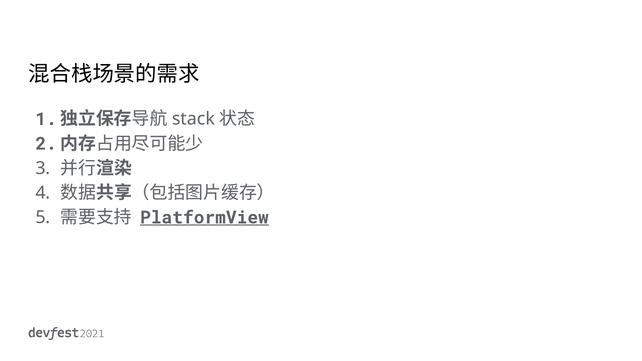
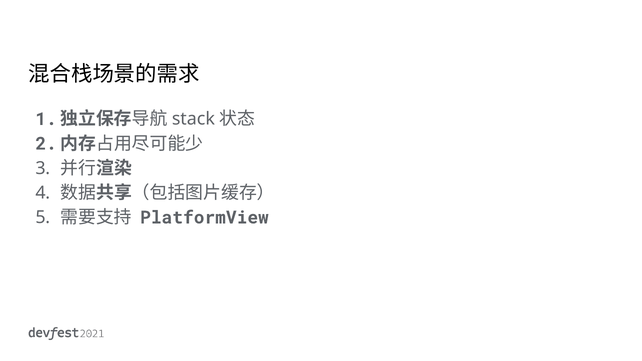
PlatformView underline: present -> none (204, 218)
